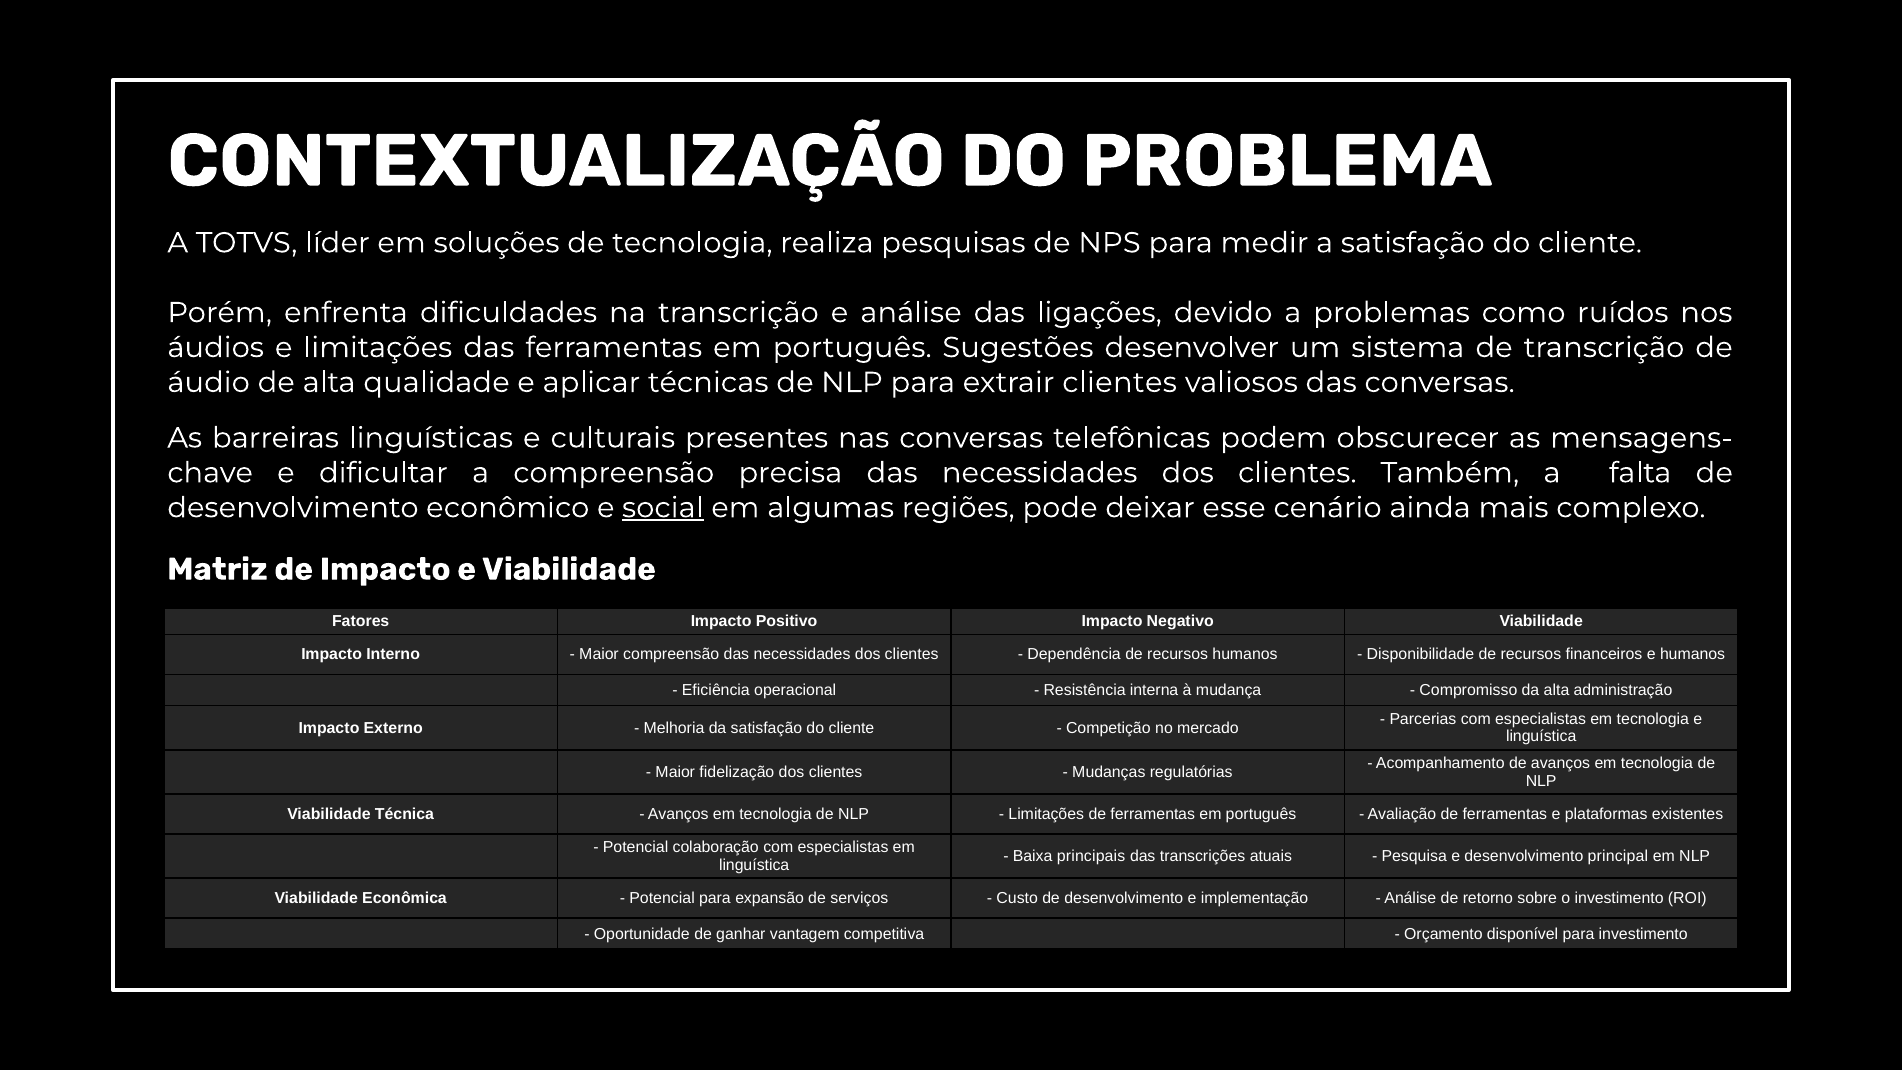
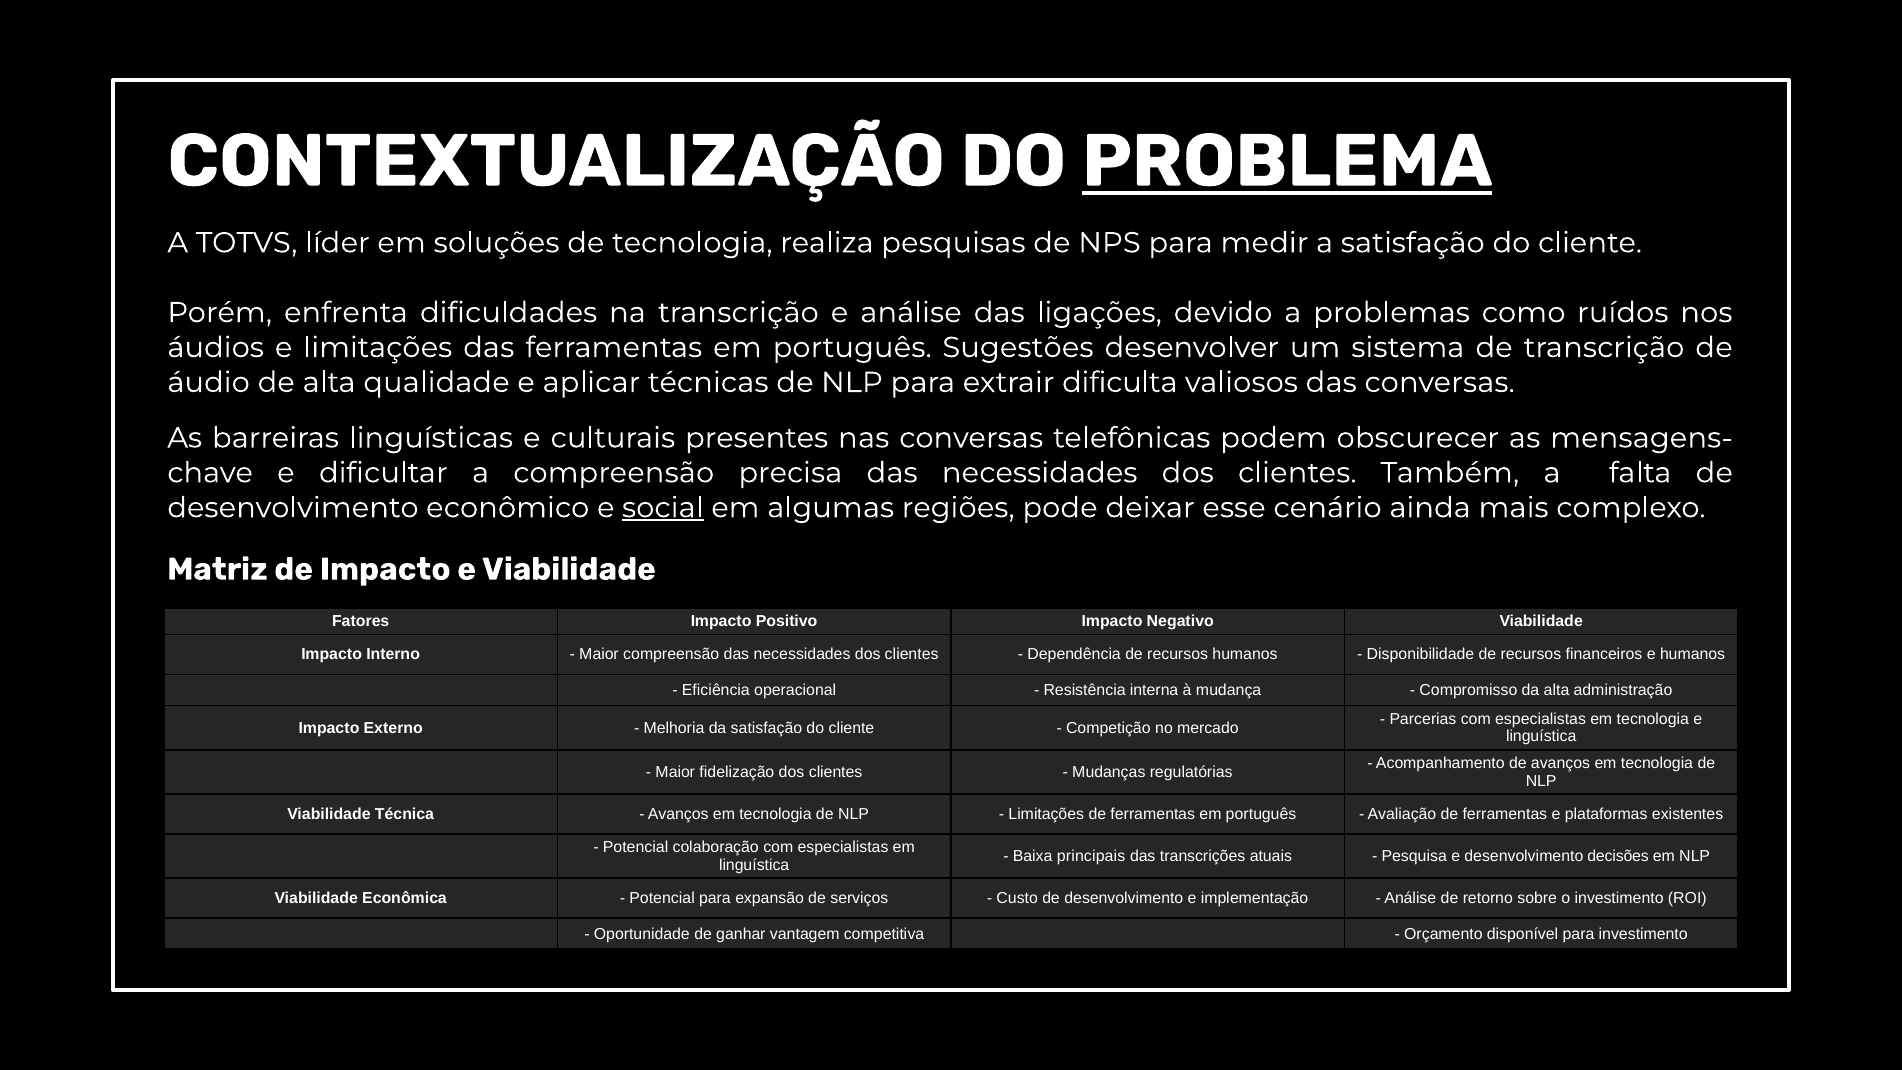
PROBLEMA underline: none -> present (1287, 161)
extrair clientes: clientes -> dificulta (1120, 382)
principal: principal -> decisões (1618, 856)
